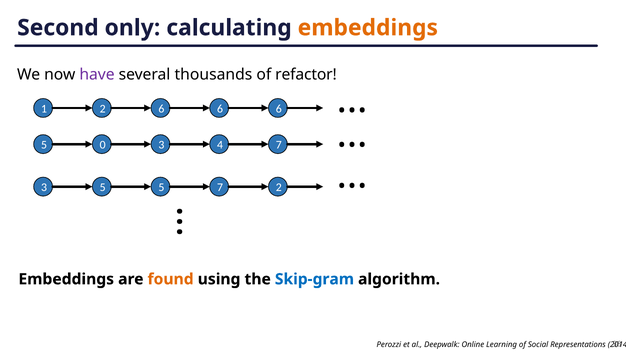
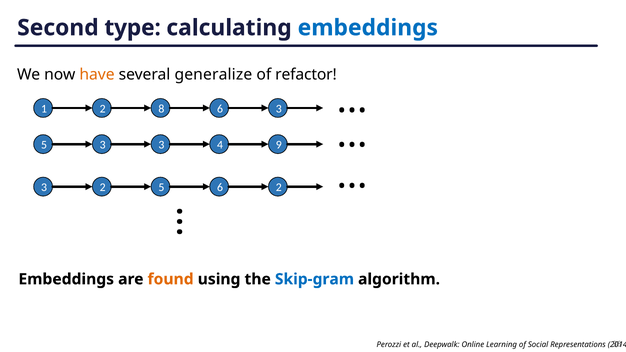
only: only -> type (133, 28)
embeddings colour: orange -> blue (368, 28)
have colour: purple -> orange (97, 75)
thousands: thousands -> generalize (213, 75)
2 6: 6 -> 8 (161, 109)
6: 6 -> 3 (279, 109)
5 0: 0 -> 3 (103, 145)
4 7: 7 -> 9 (279, 145)
3 5: 5 -> 2 (103, 187)
5 7: 7 -> 6 (220, 187)
